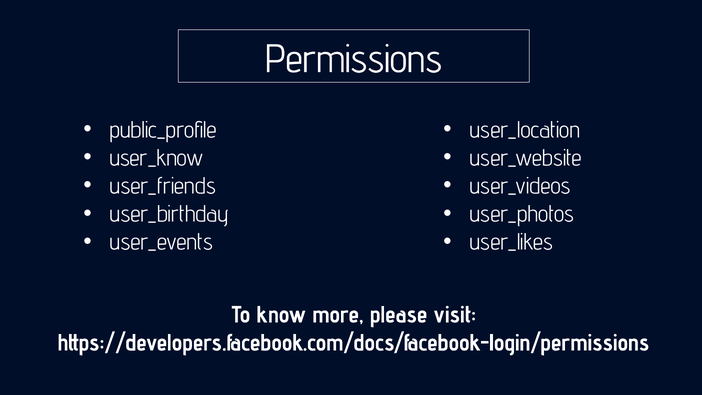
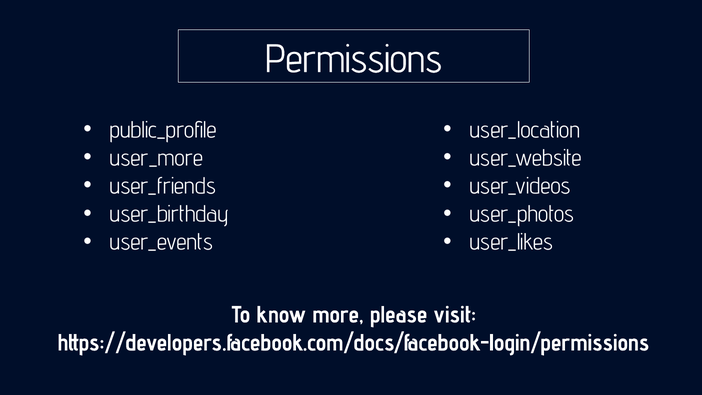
user_know: user_know -> user_more (157, 158)
